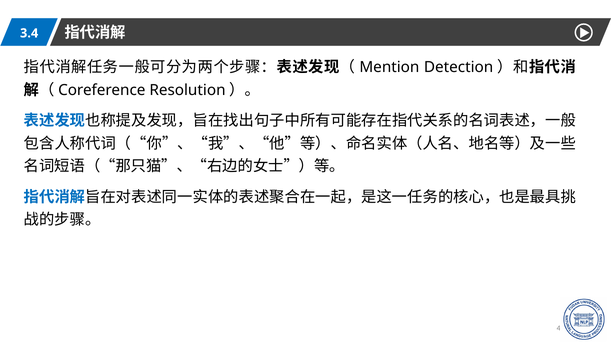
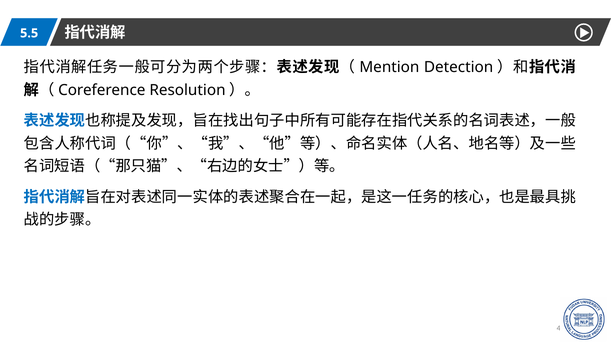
3.4: 3.4 -> 5.5 (29, 33)
